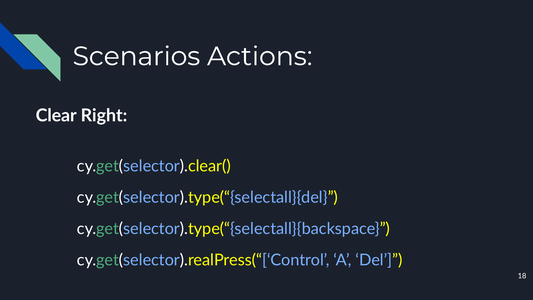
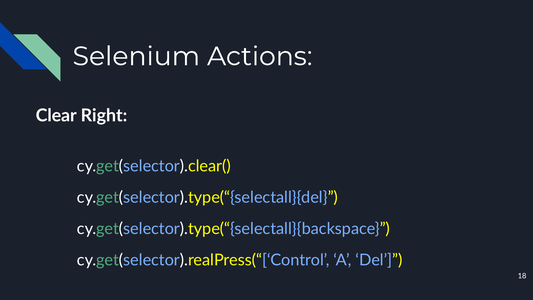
Scenarios: Scenarios -> Selenium (136, 56)
